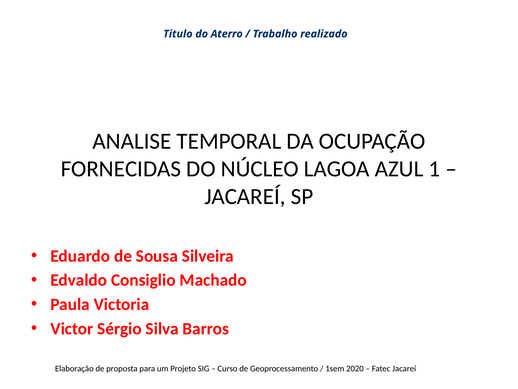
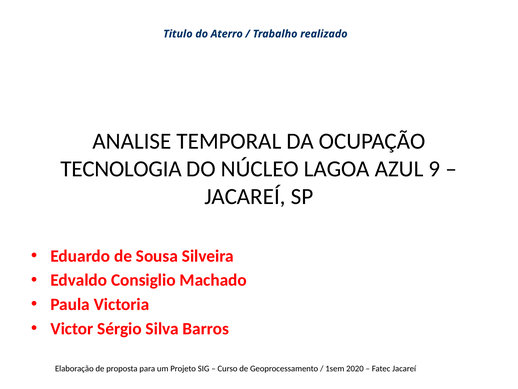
FORNECIDAS: FORNECIDAS -> TECNOLOGIA (121, 169)
1: 1 -> 9 (434, 169)
